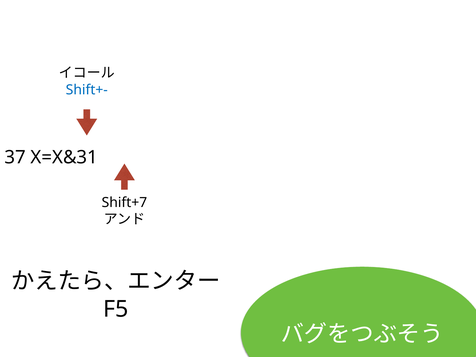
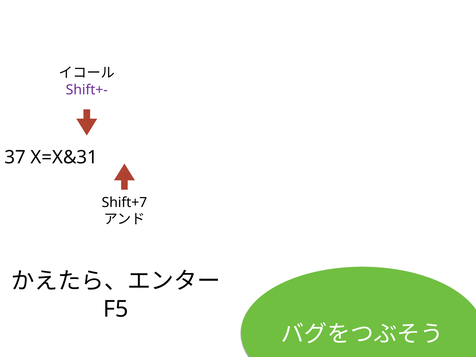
Shift+- colour: blue -> purple (87, 90)
